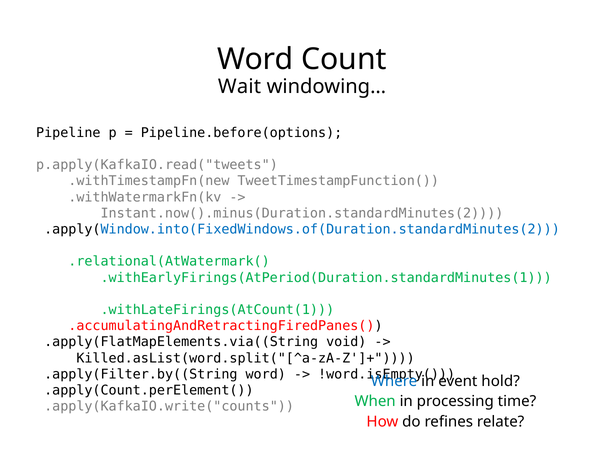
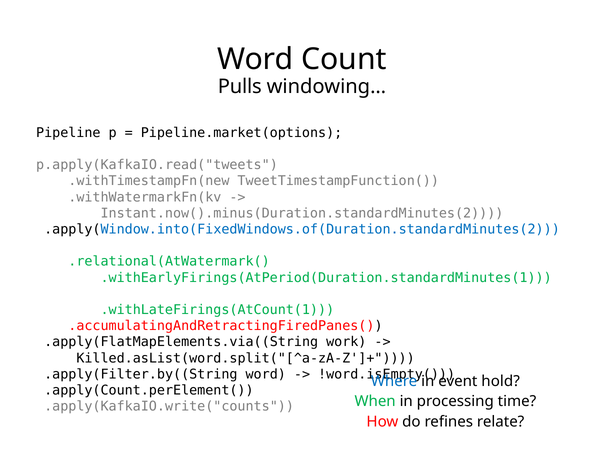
Wait: Wait -> Pulls (240, 87)
Pipeline.before(options: Pipeline.before(options -> Pipeline.market(options (242, 133)
void: void -> work (346, 342)
